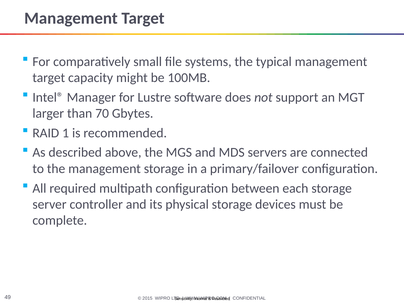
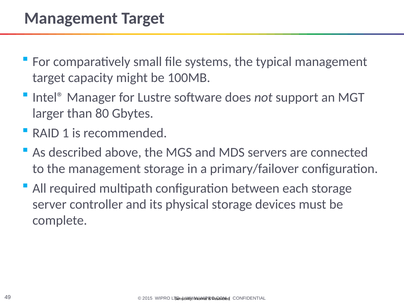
70: 70 -> 80 (102, 113)
